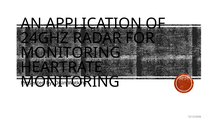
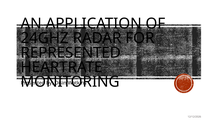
MONITORING: MONITORING -> REPRESENTED (71, 53)
